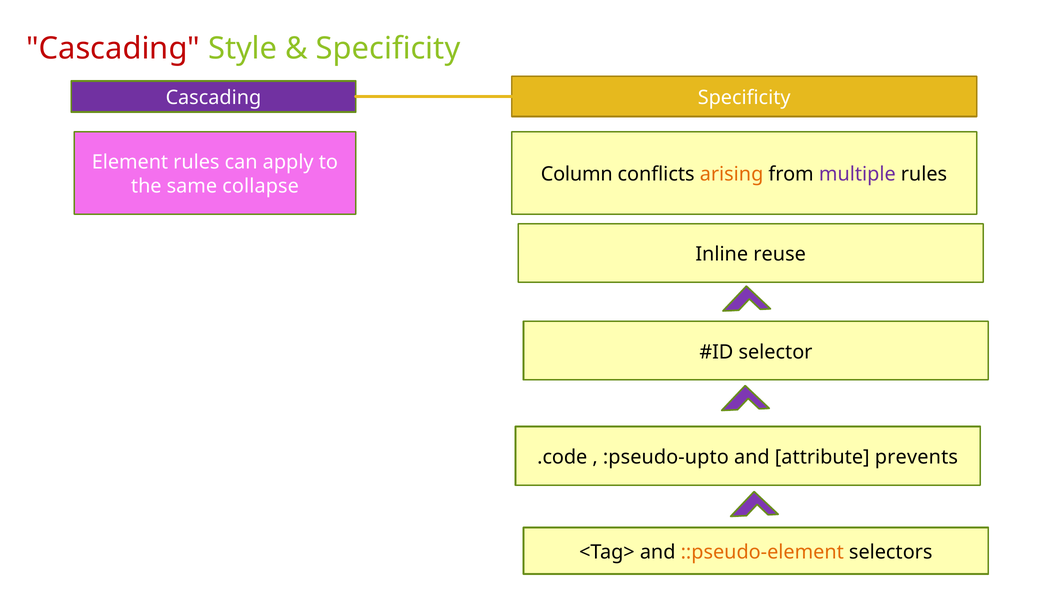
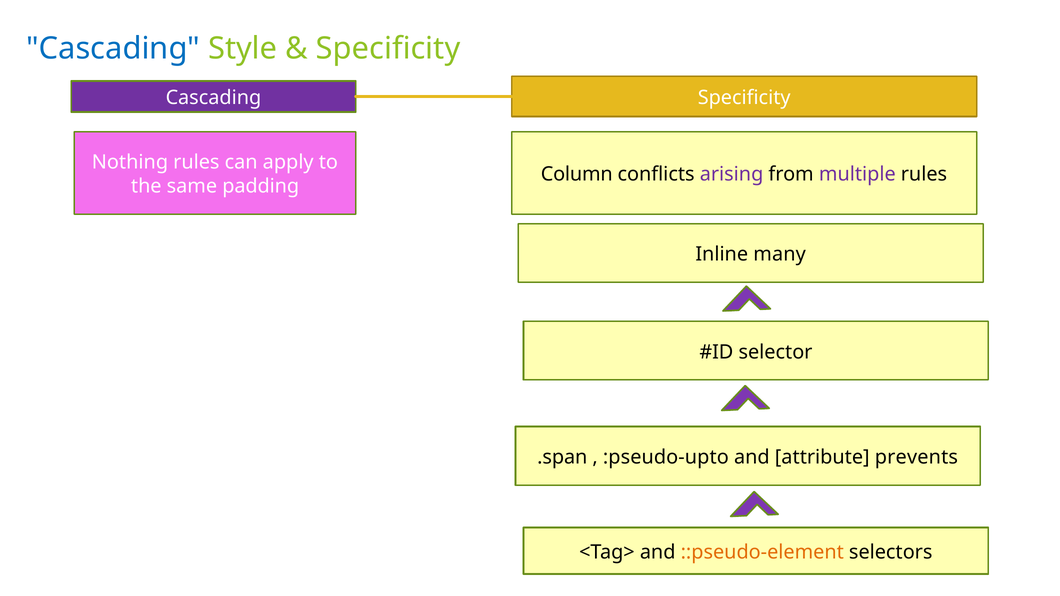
Cascading colour: red -> blue (113, 49)
Element: Element -> Nothing (130, 162)
arising colour: orange -> purple (732, 174)
collapse: collapse -> padding (261, 186)
reuse: reuse -> many (780, 255)
.code: .code -> .span (562, 457)
